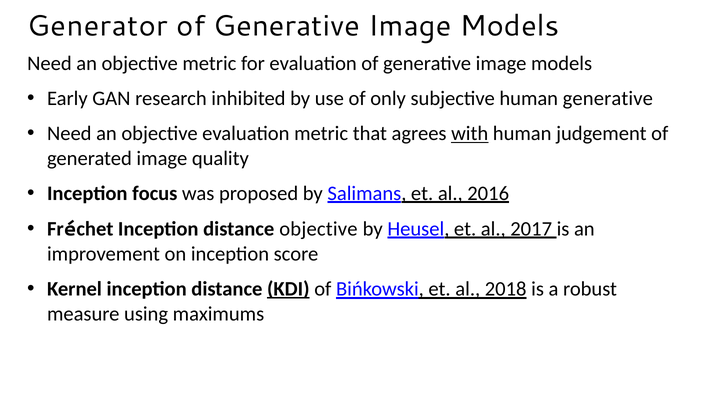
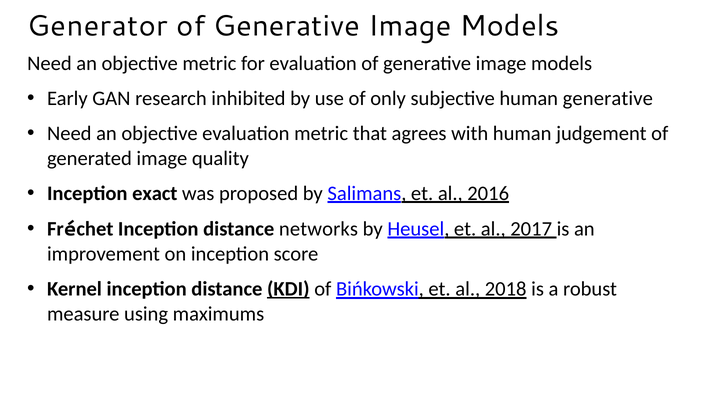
with underline: present -> none (470, 134)
focus: focus -> exact (155, 193)
distance objective: objective -> networks (318, 229)
